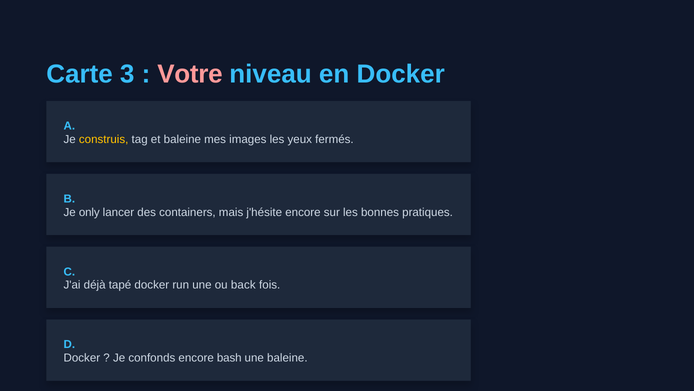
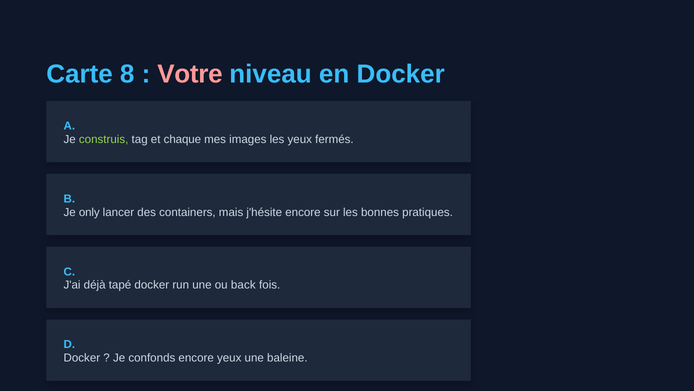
3: 3 -> 8 (127, 74)
construis colour: yellow -> light green (104, 139)
et baleine: baleine -> chaque (182, 139)
encore bash: bash -> yeux (229, 358)
